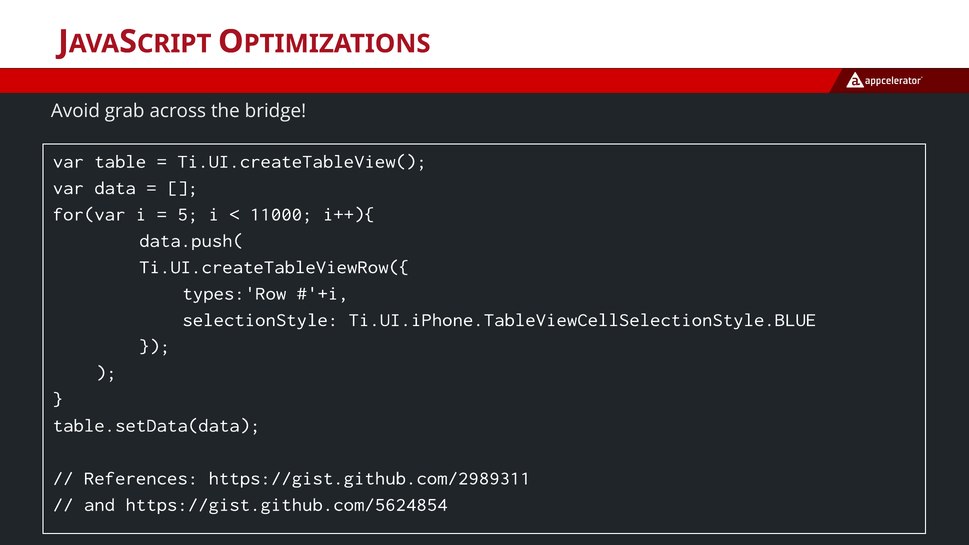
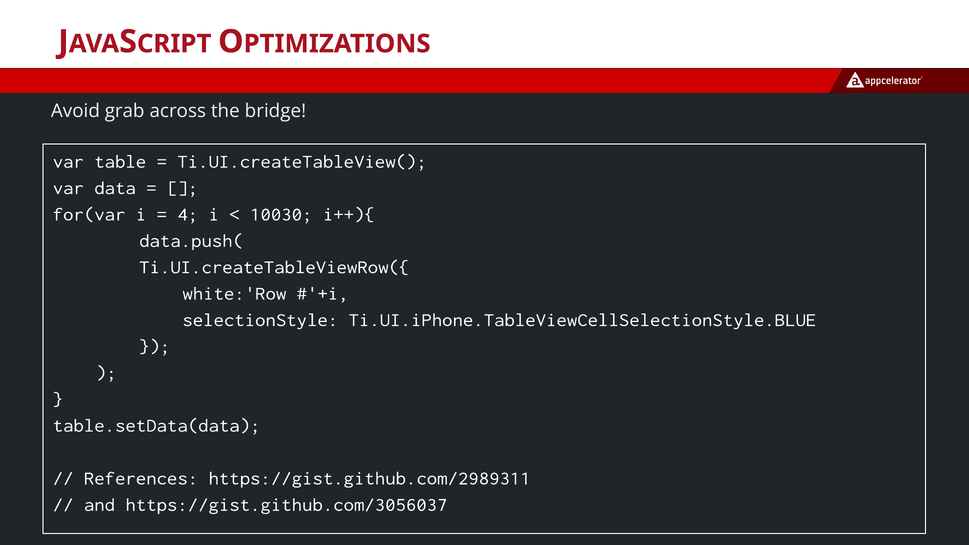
5: 5 -> 4 (188, 214)
11000: 11000 -> 10030 (281, 214)
types:'Row: types:'Row -> white:'Row (234, 293)
https://gist.github.com/5624854: https://gist.github.com/5624854 -> https://gist.github.com/3056037 (286, 505)
